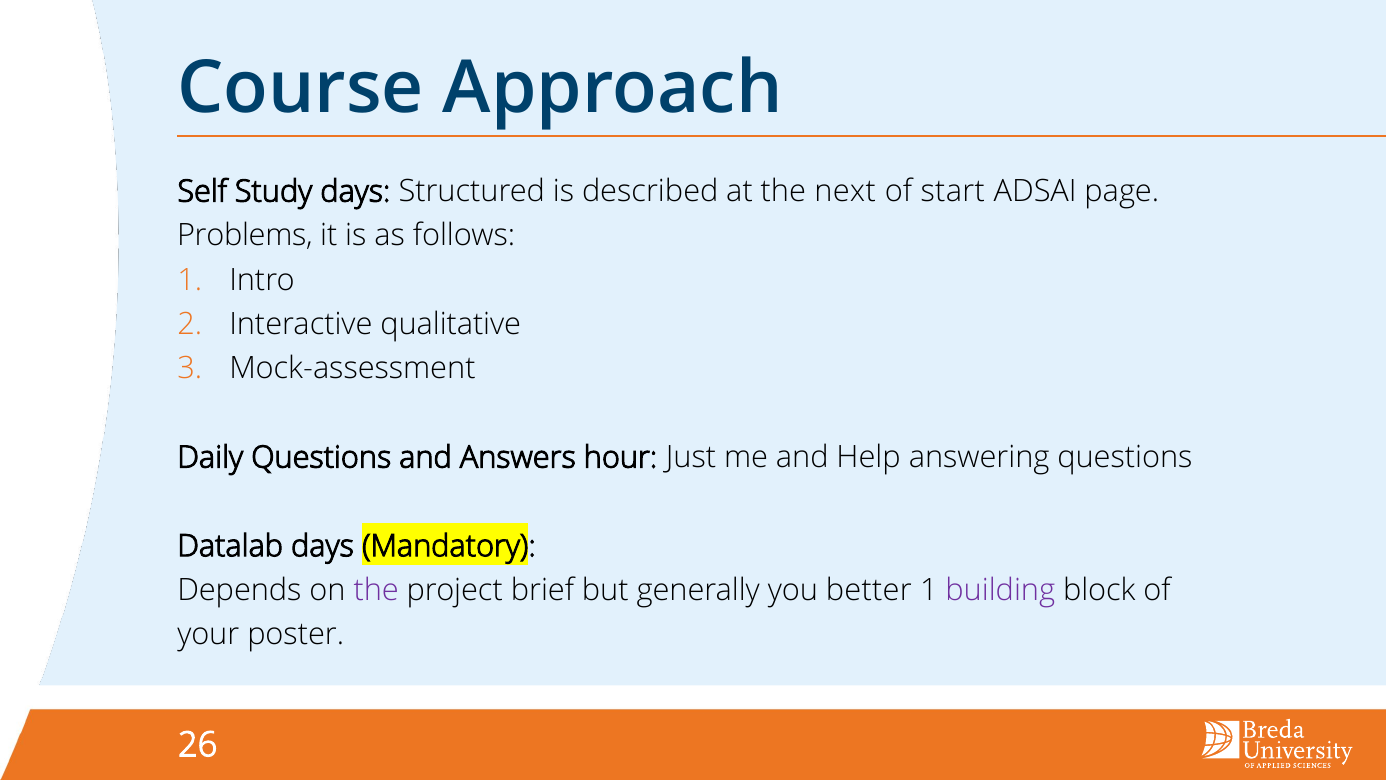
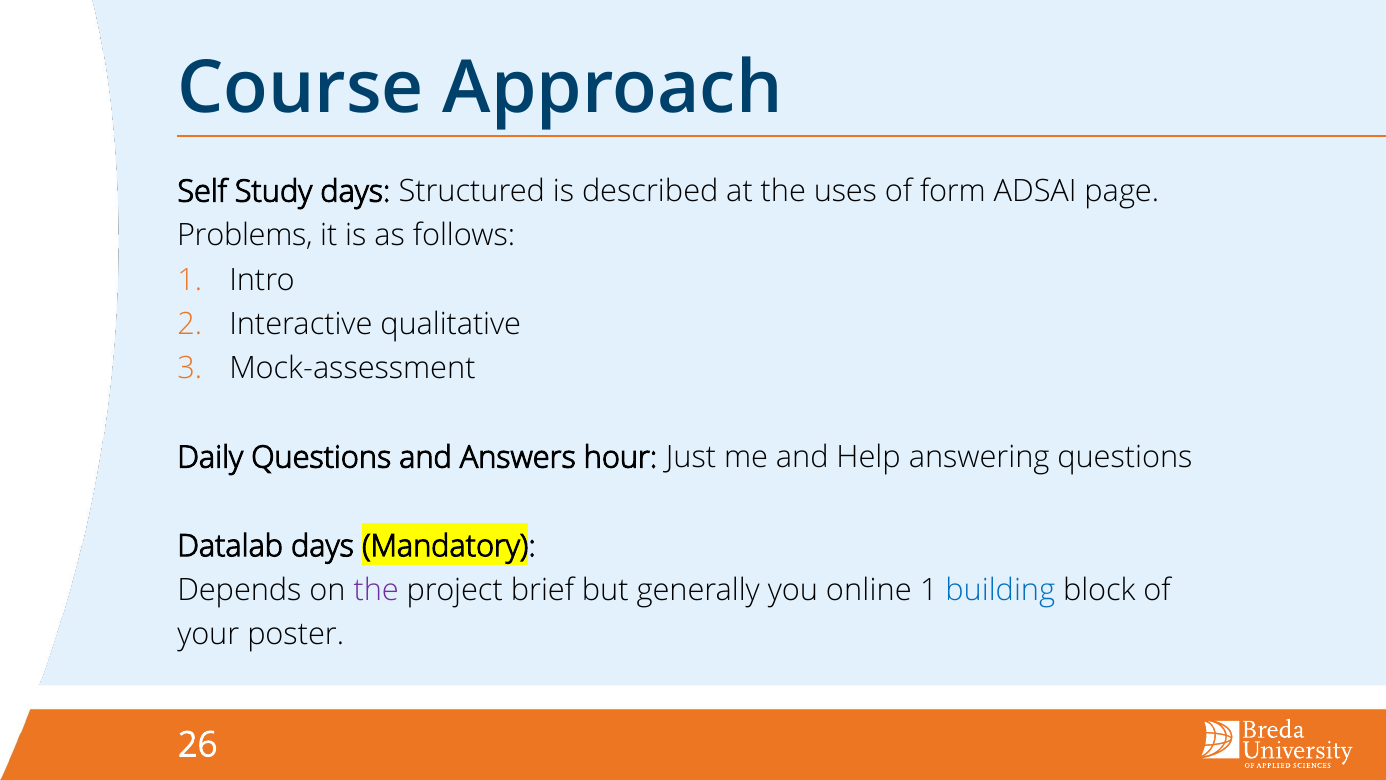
next: next -> uses (845, 191)
start: start -> form (953, 191)
better: better -> online (869, 590)
building colour: purple -> blue (1000, 590)
